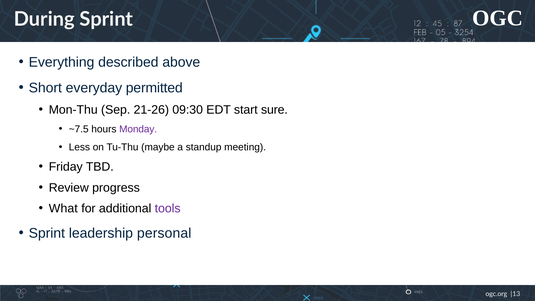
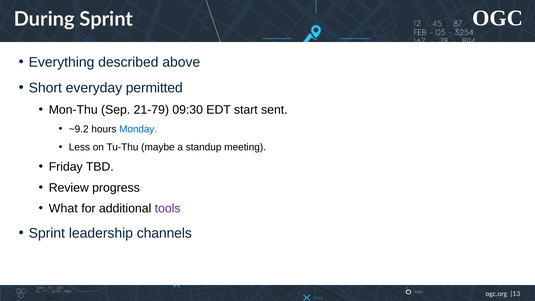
21-26: 21-26 -> 21-79 (151, 110)
sure: sure -> sent (274, 110)
~7.5: ~7.5 -> ~9.2 (79, 129)
Monday colour: purple -> blue (138, 129)
personal: personal -> channels (164, 233)
